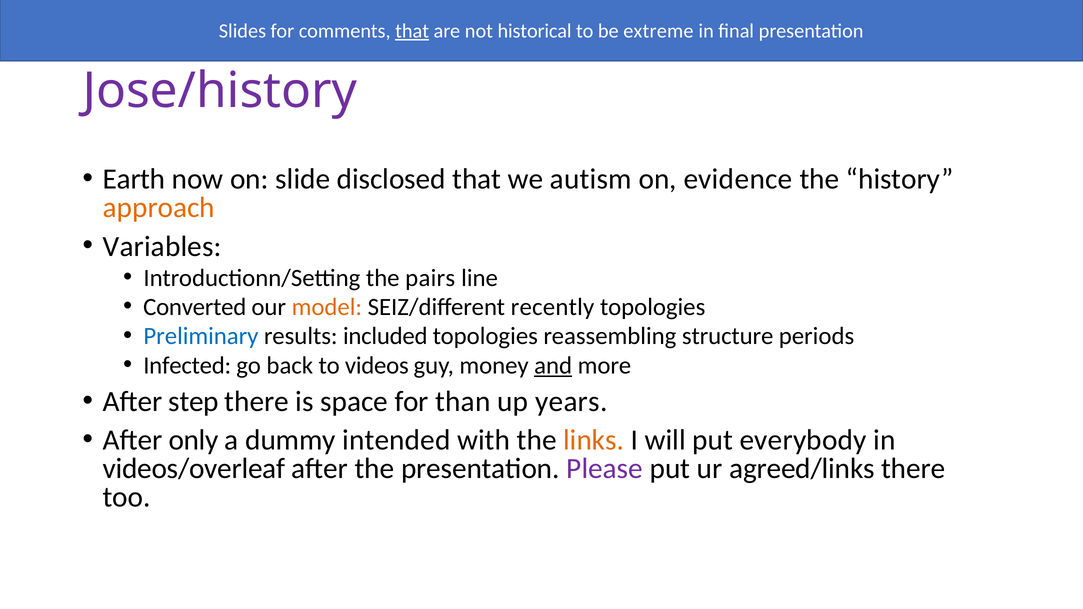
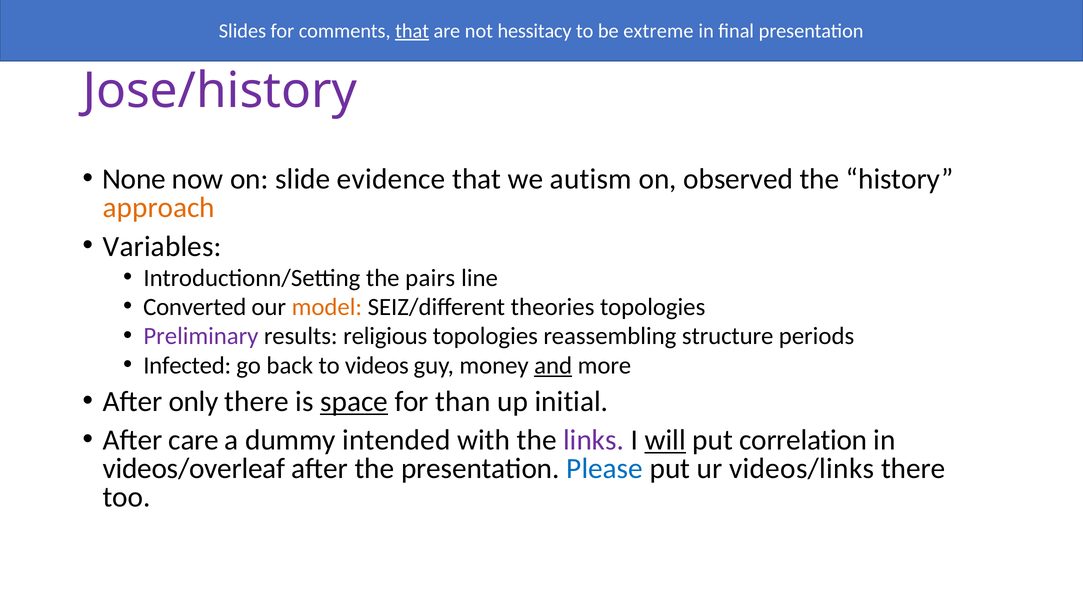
historical: historical -> hessitacy (535, 31)
Earth: Earth -> None (134, 179)
disclosed: disclosed -> evidence (391, 179)
evidence: evidence -> observed (738, 179)
recently: recently -> theories (553, 307)
Preliminary colour: blue -> purple (201, 336)
included: included -> religious (385, 336)
step: step -> only (194, 402)
space underline: none -> present (354, 402)
years: years -> initial (572, 402)
only: only -> care (194, 440)
links colour: orange -> purple (594, 440)
will underline: none -> present (665, 440)
everybody: everybody -> correlation (803, 440)
Please colour: purple -> blue (605, 469)
agreed/links: agreed/links -> videos/links (802, 469)
